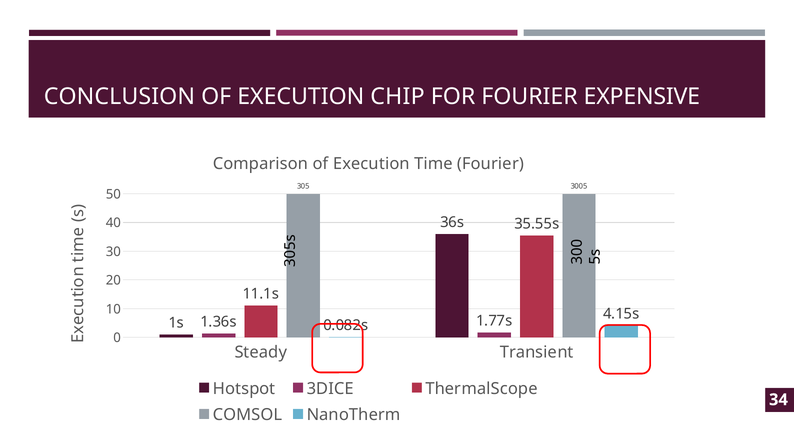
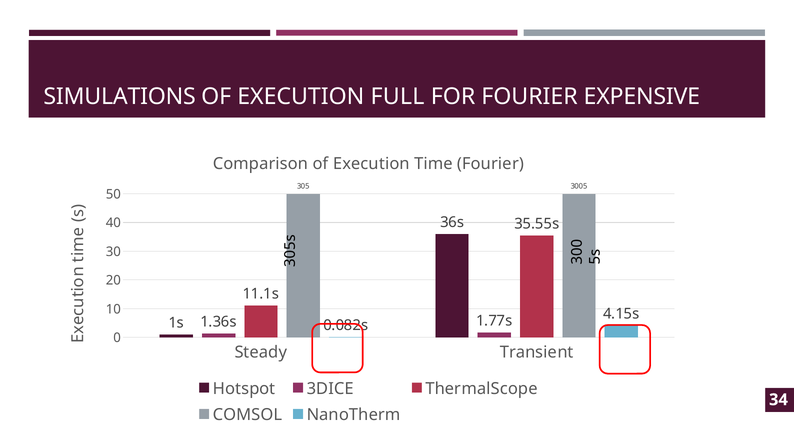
CONCLUSION: CONCLUSION -> SIMULATIONS (120, 96)
CHIP: CHIP -> FULL (397, 96)
